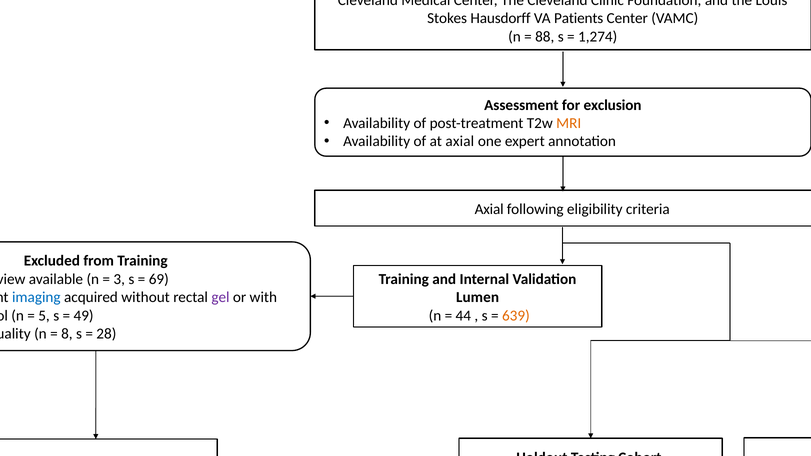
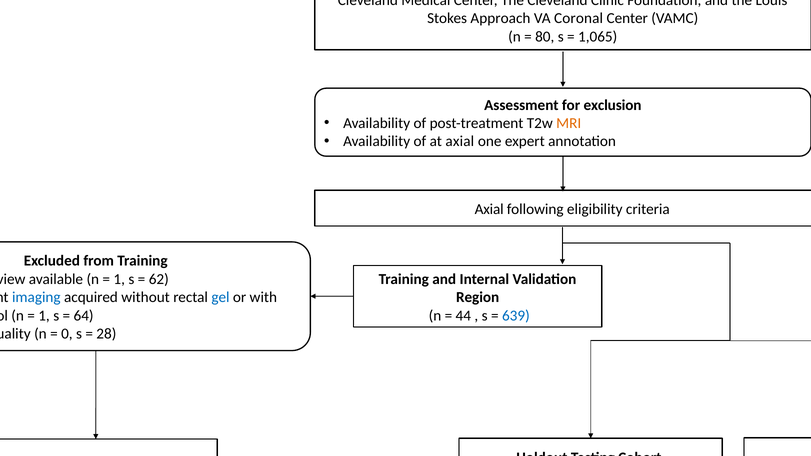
Hausdorff: Hausdorff -> Approach (500, 18)
VA Patients: Patients -> Coronal (579, 18)
88: 88 -> 80 (545, 37)
1,274: 1,274 -> 1,065 (598, 37)
3: 3 -> 1 (119, 279)
69: 69 -> 62 (159, 279)
gel colour: purple -> blue (220, 297)
Lumen: Lumen -> Region (478, 297)
5: 5 -> 1 (44, 316)
49: 49 -> 64 (84, 316)
639 colour: orange -> blue (516, 316)
8: 8 -> 0 (67, 334)
